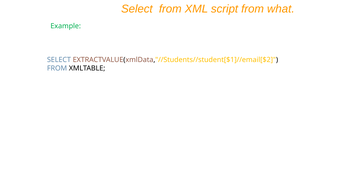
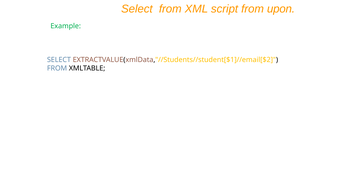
what: what -> upon (281, 9)
